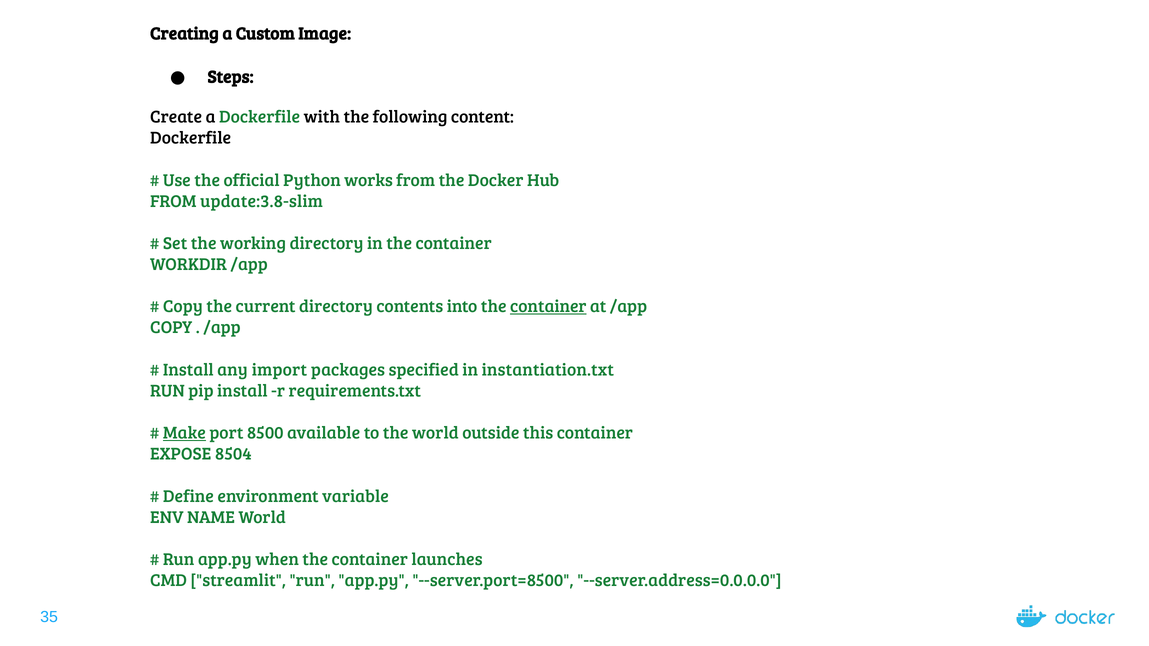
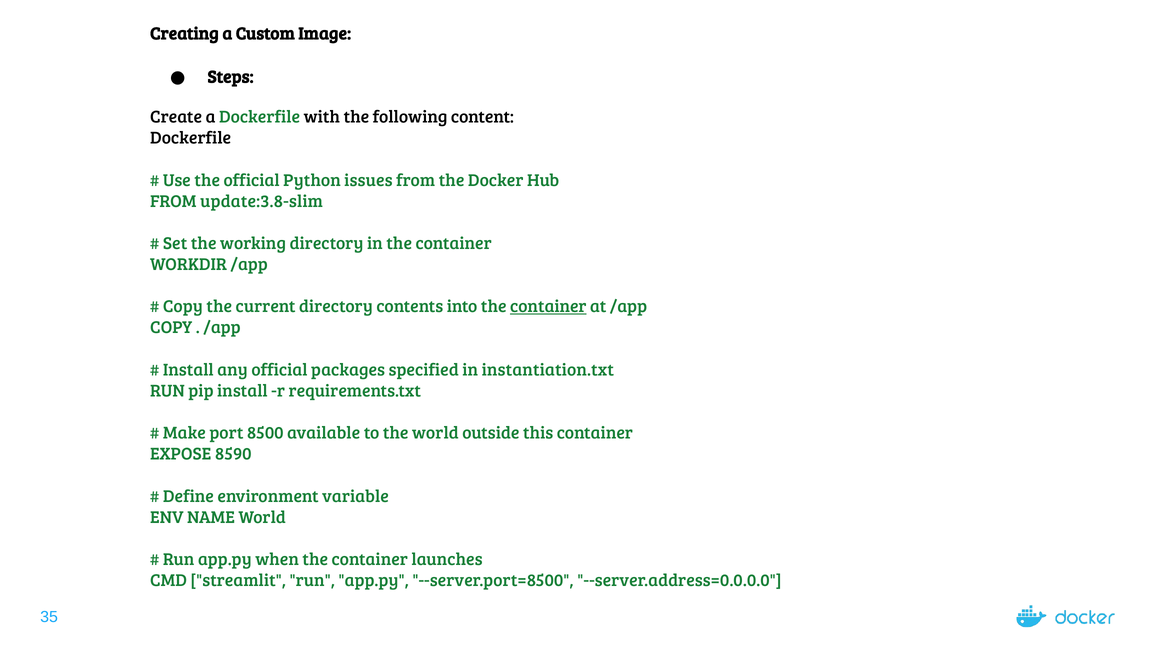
works: works -> issues (368, 180)
any import: import -> official (280, 370)
Make underline: present -> none (184, 433)
8504: 8504 -> 8590 (233, 454)
